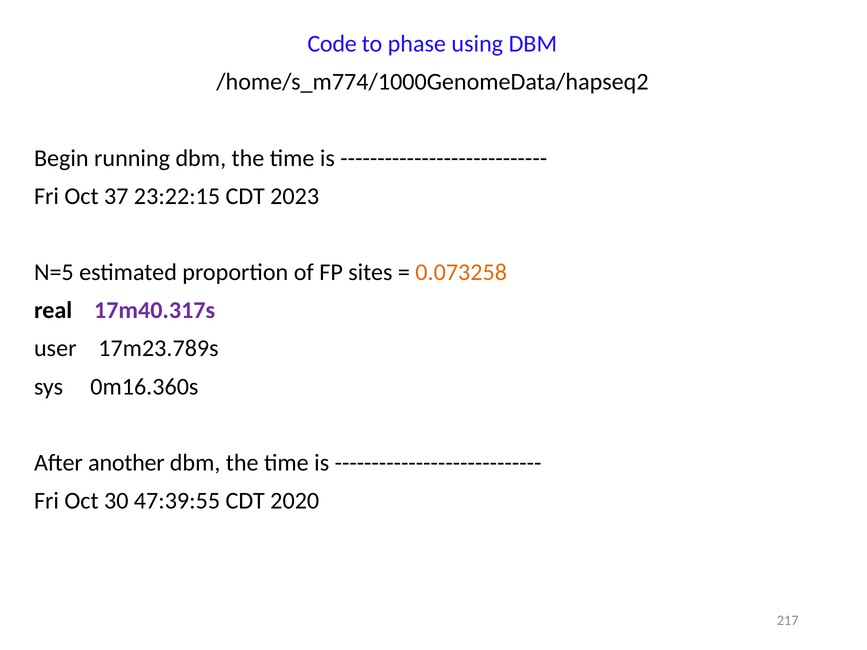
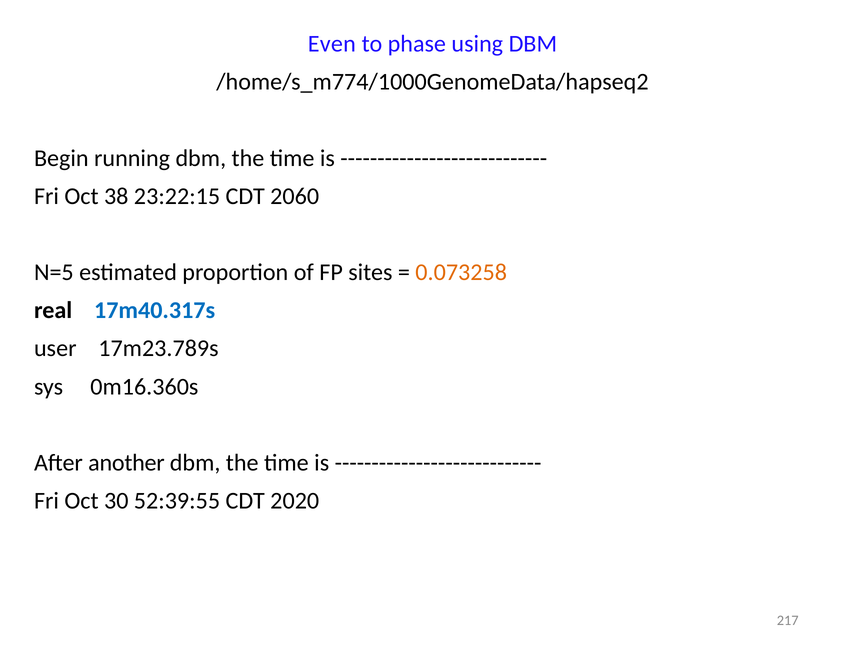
Code: Code -> Even (332, 44)
37: 37 -> 38 (116, 196)
2023: 2023 -> 2060 (295, 196)
17m40.317s colour: purple -> blue (155, 311)
47:39:55: 47:39:55 -> 52:39:55 (177, 501)
